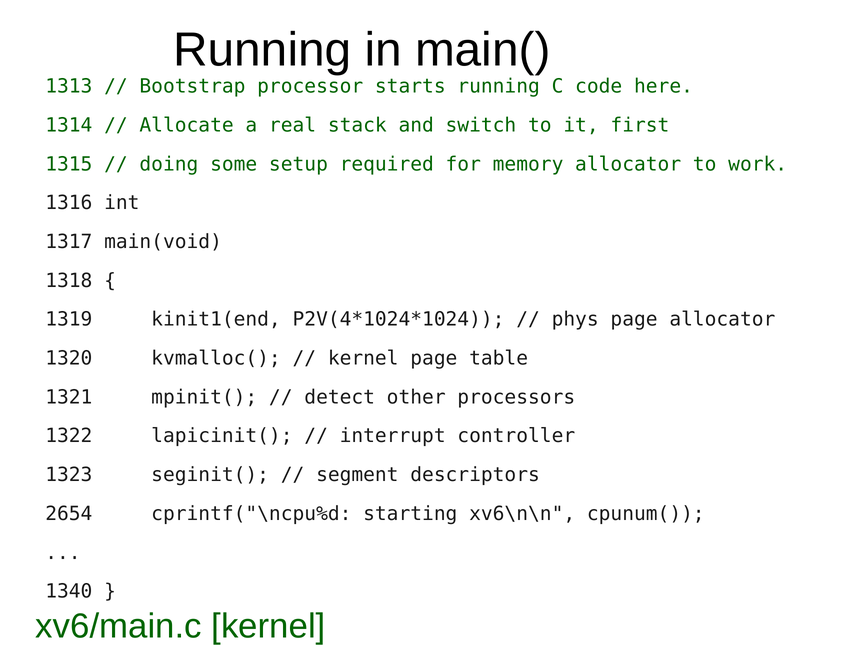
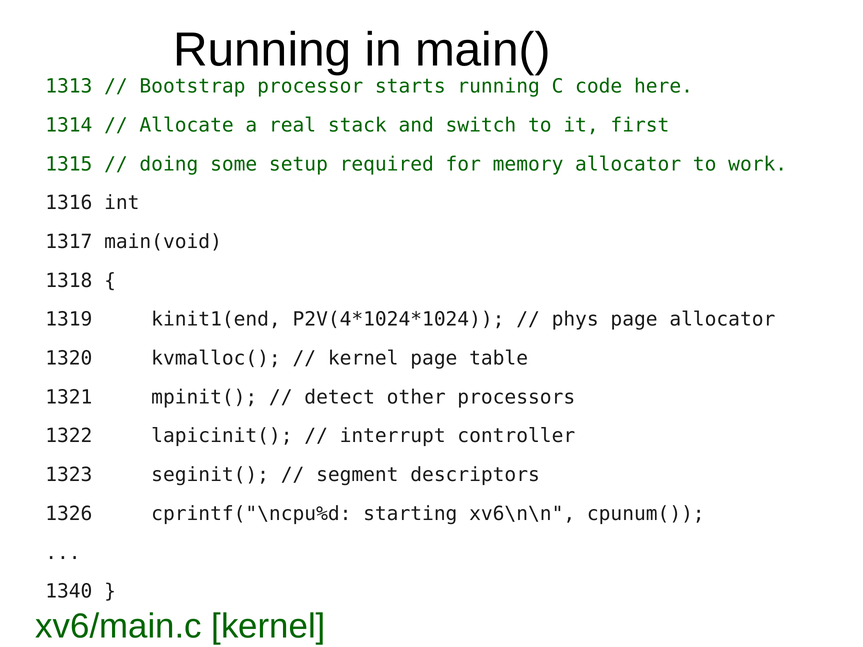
2654: 2654 -> 1326 (69, 514)
